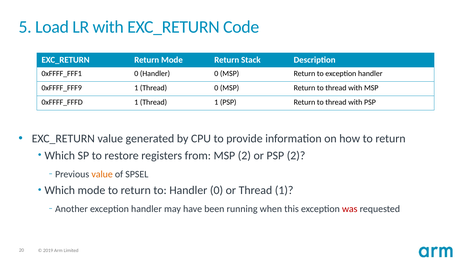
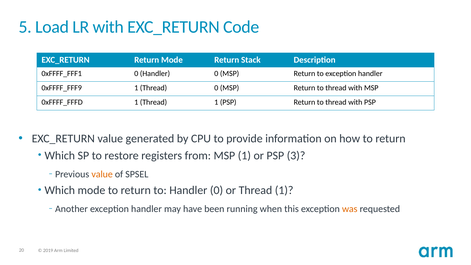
MSP 2: 2 -> 1 (244, 156)
PSP 2: 2 -> 3 (296, 156)
was colour: red -> orange (350, 209)
